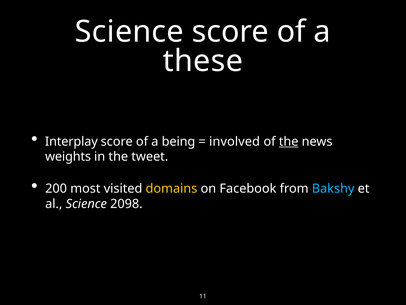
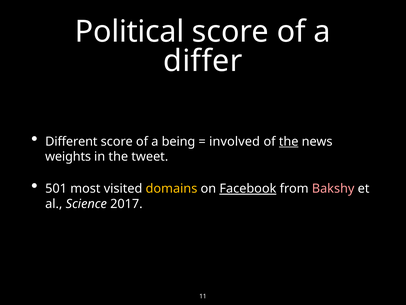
Science: Science -> Political (130, 32)
these: these -> differ (203, 61)
Interplay: Interplay -> Different (71, 141)
200: 200 -> 501 (56, 188)
Facebook underline: none -> present (248, 188)
Bakshy colour: light blue -> pink (333, 188)
2098: 2098 -> 2017 (126, 204)
